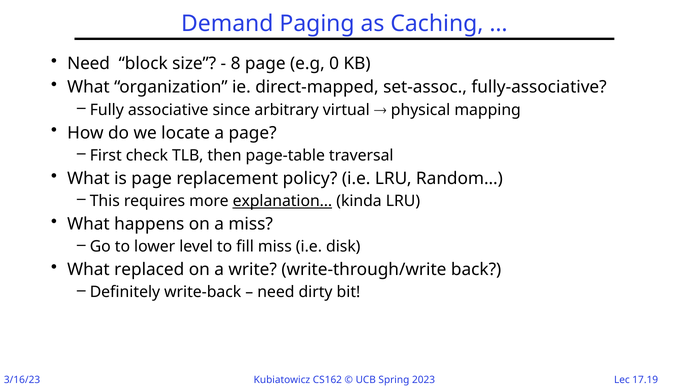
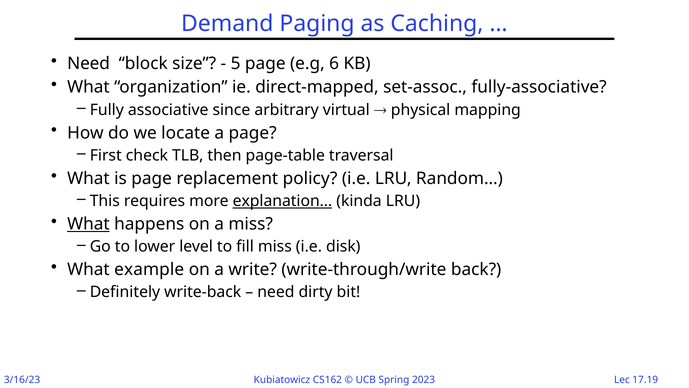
8: 8 -> 5 (236, 63)
0: 0 -> 6 (334, 63)
What underline: none -> present (88, 224)
replaced: replaced -> example (149, 269)
